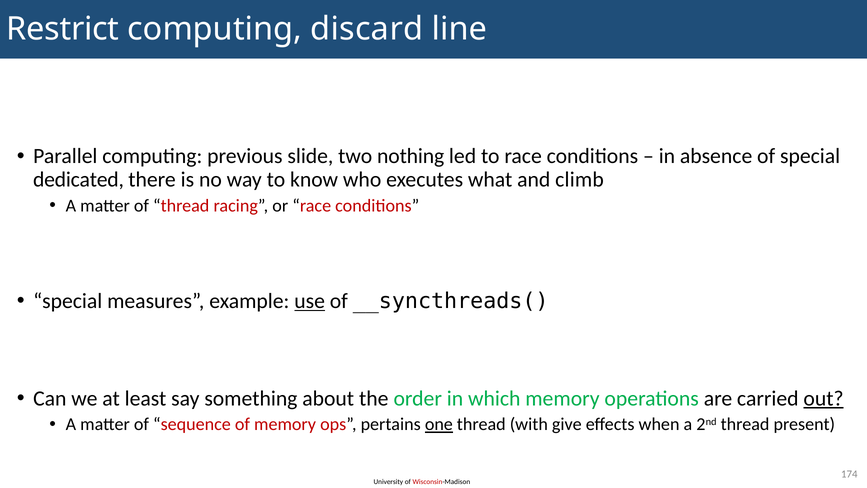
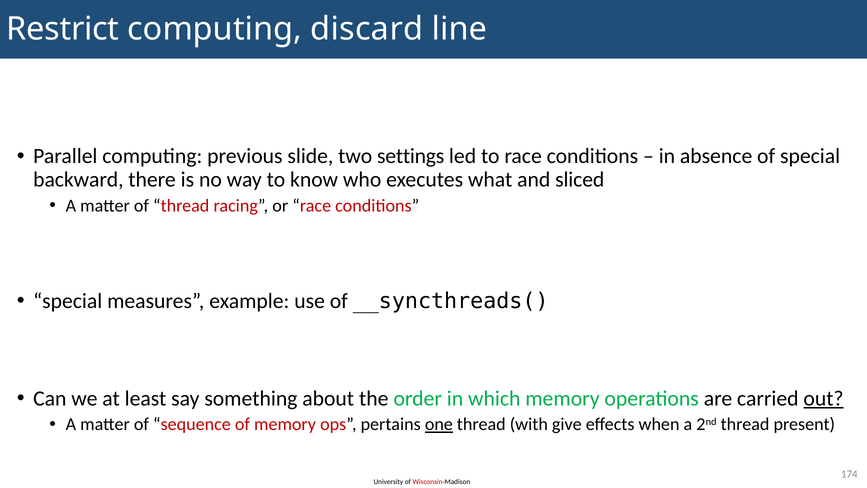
nothing: nothing -> settings (411, 156)
dedicated: dedicated -> backward (78, 180)
climb: climb -> sliced (580, 180)
use underline: present -> none (310, 301)
